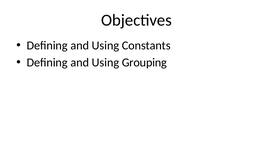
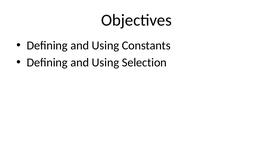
Grouping: Grouping -> Selection (144, 62)
